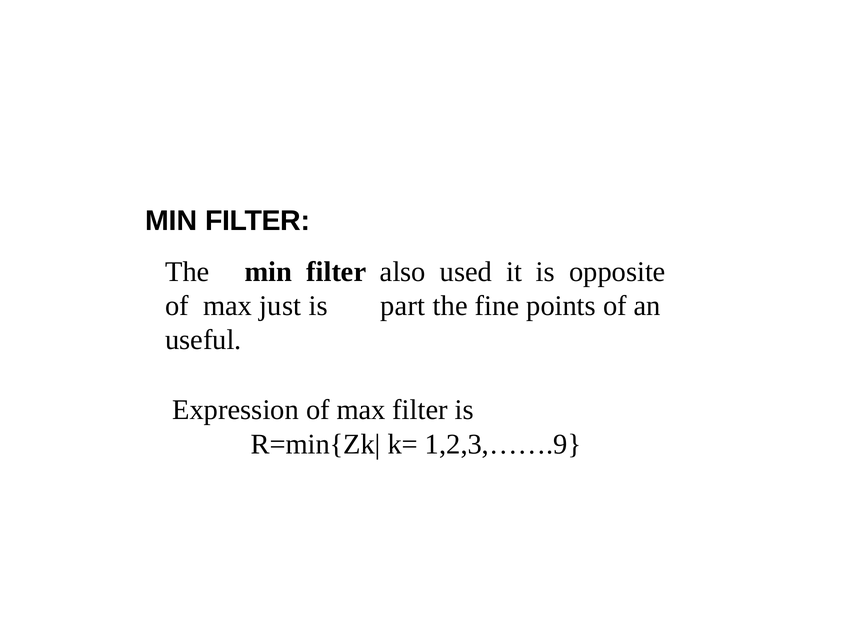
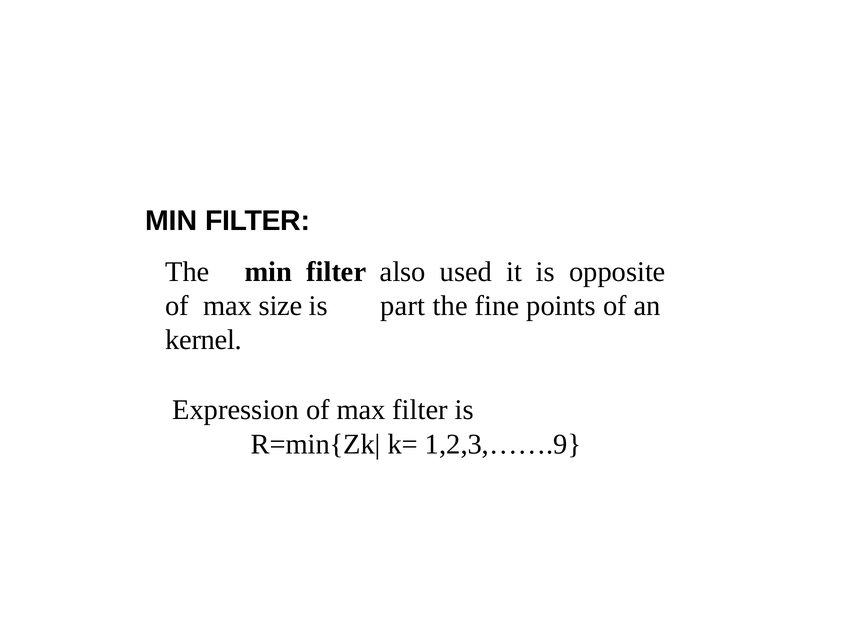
just: just -> size (281, 306)
useful: useful -> kernel (204, 340)
